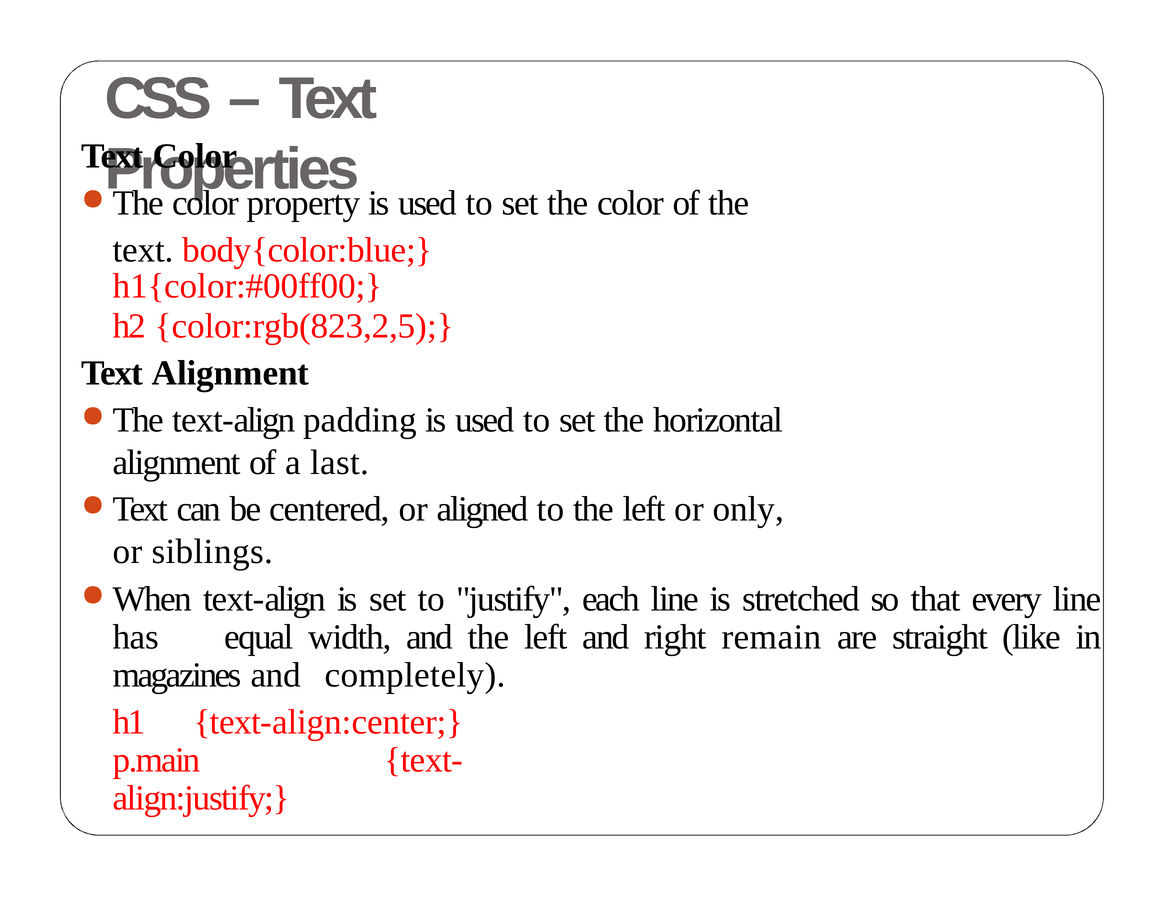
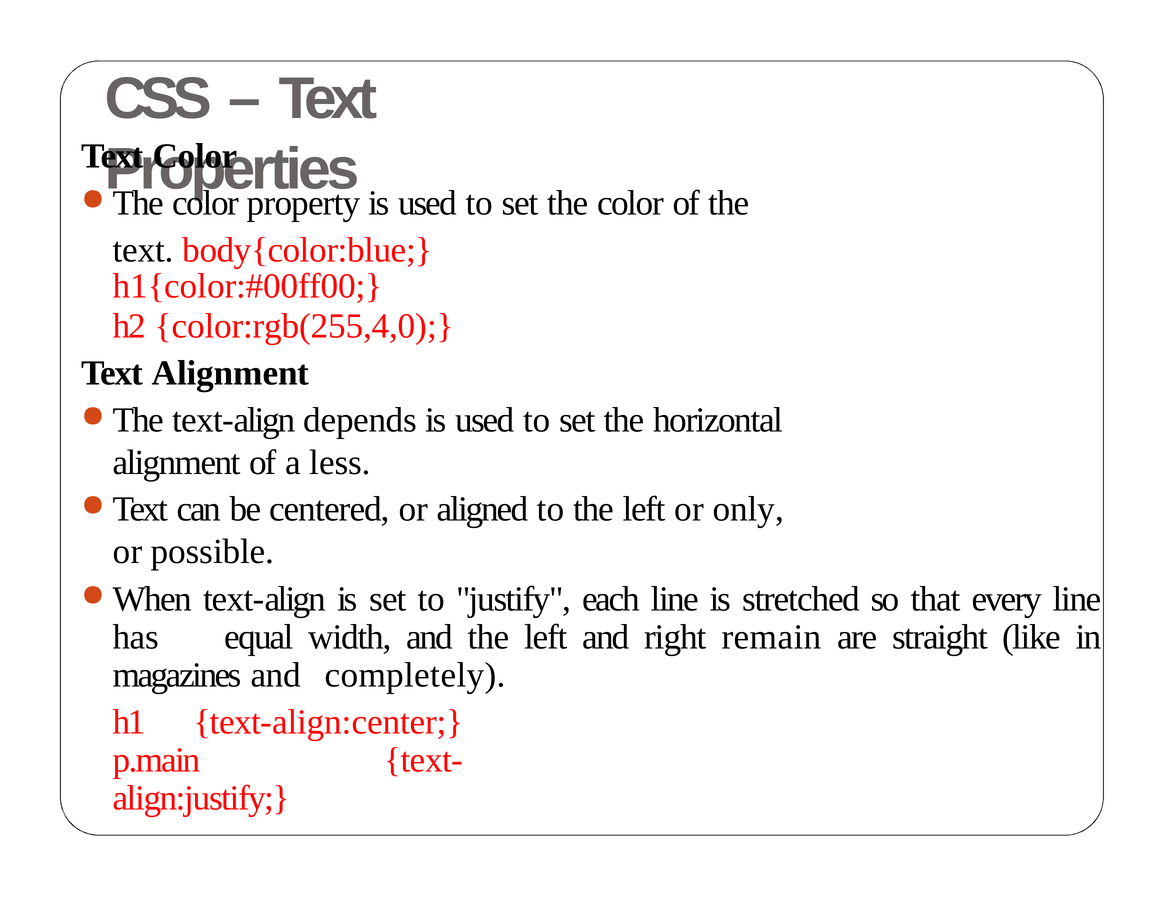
color:rgb(823,2,5: color:rgb(823,2,5 -> color:rgb(255,4,0 (304, 327)
padding: padding -> depends (360, 420)
last: last -> less (340, 463)
siblings: siblings -> possible (212, 552)
